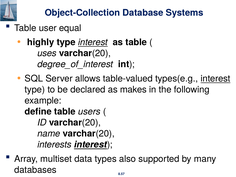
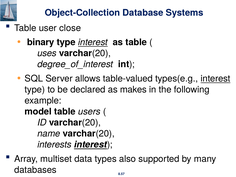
equal: equal -> close (70, 28)
highly: highly -> binary (41, 42)
define: define -> model (38, 112)
